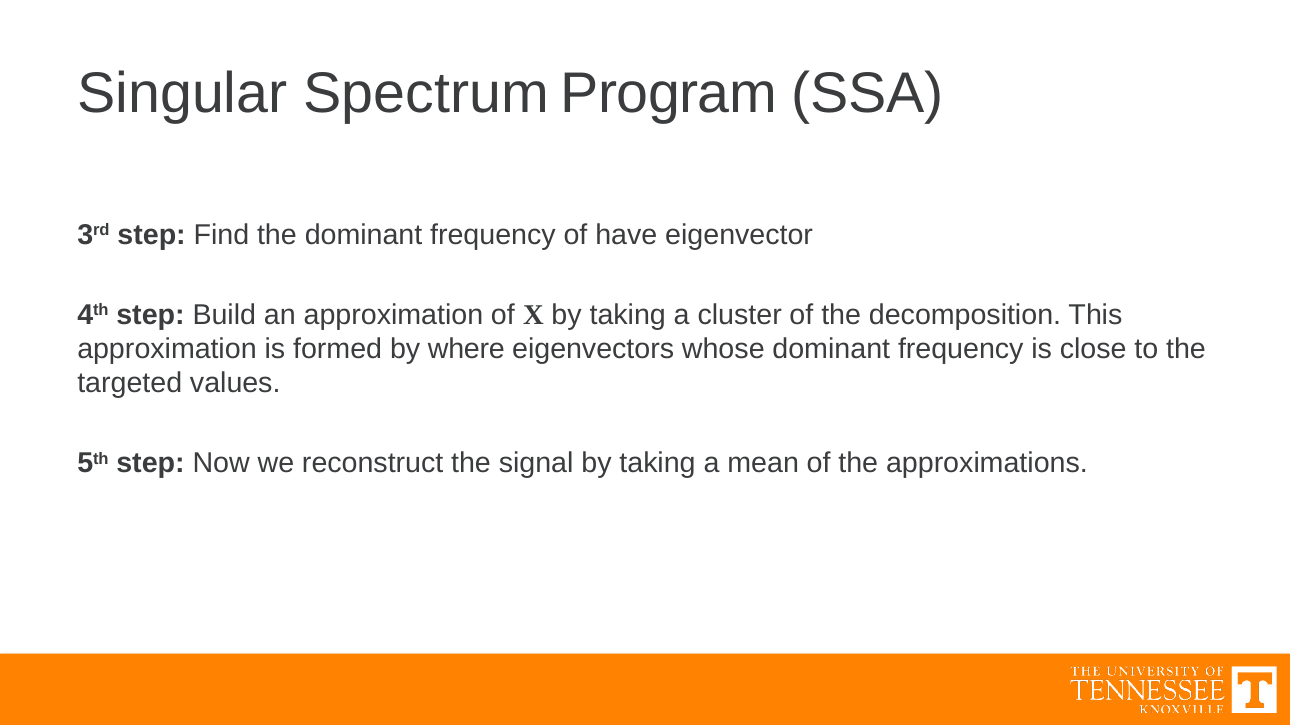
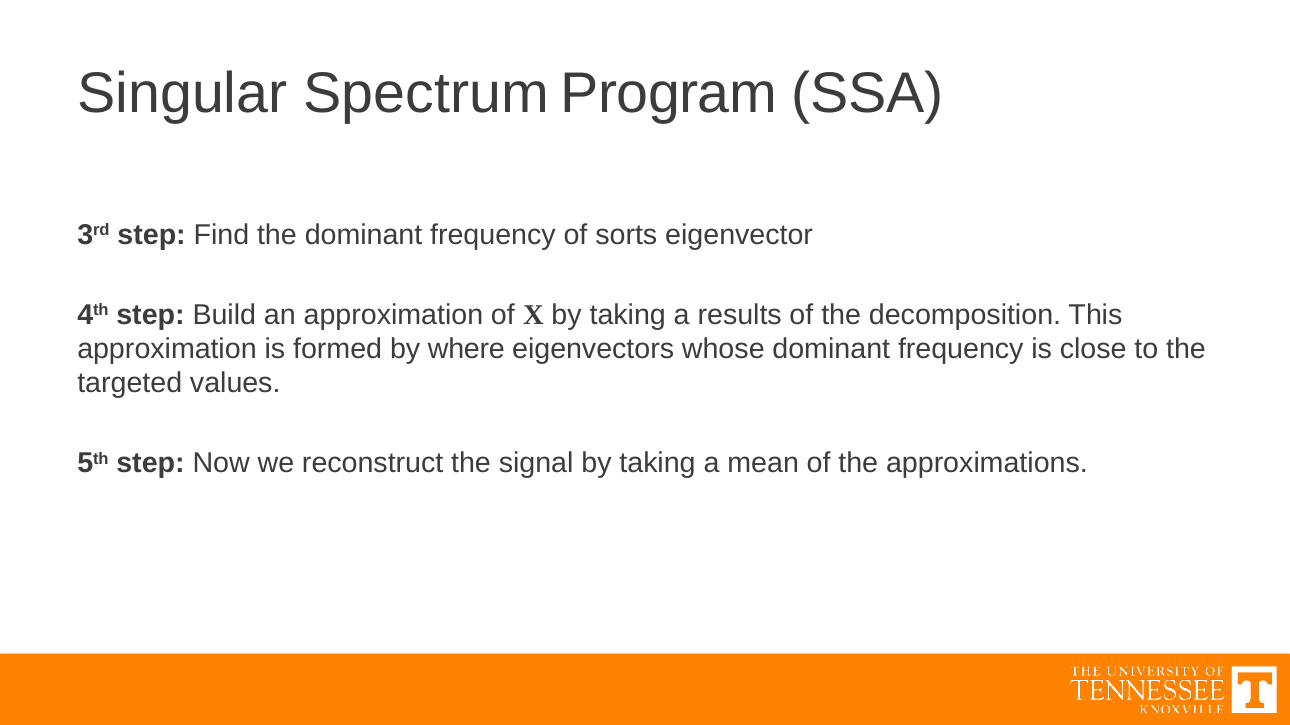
have: have -> sorts (626, 235)
cluster: cluster -> results (740, 315)
